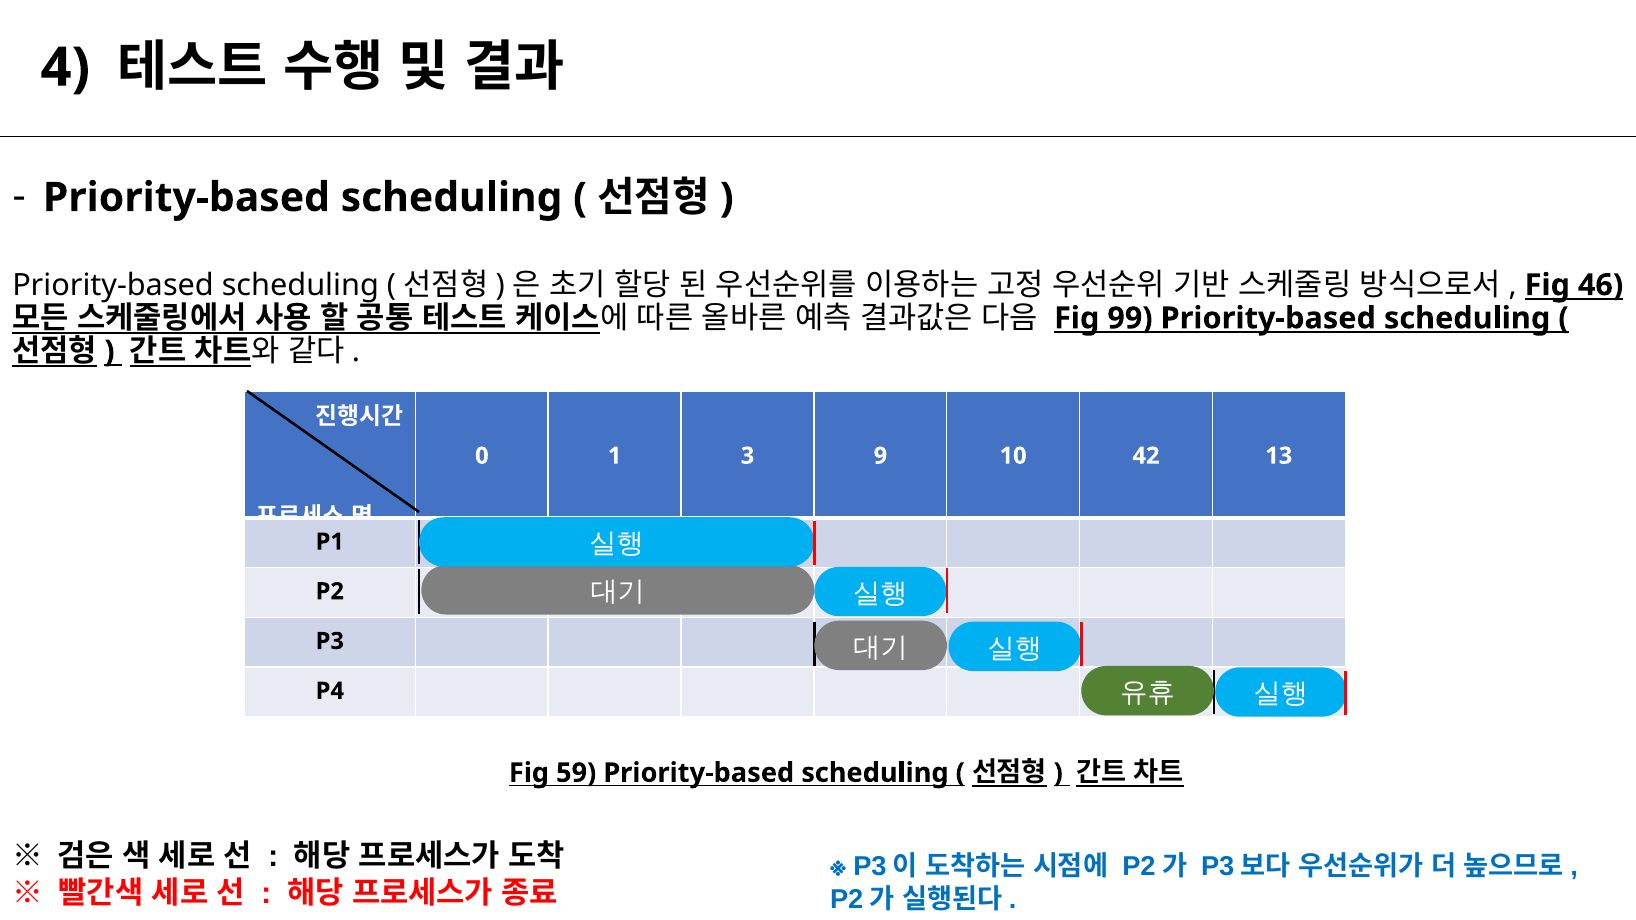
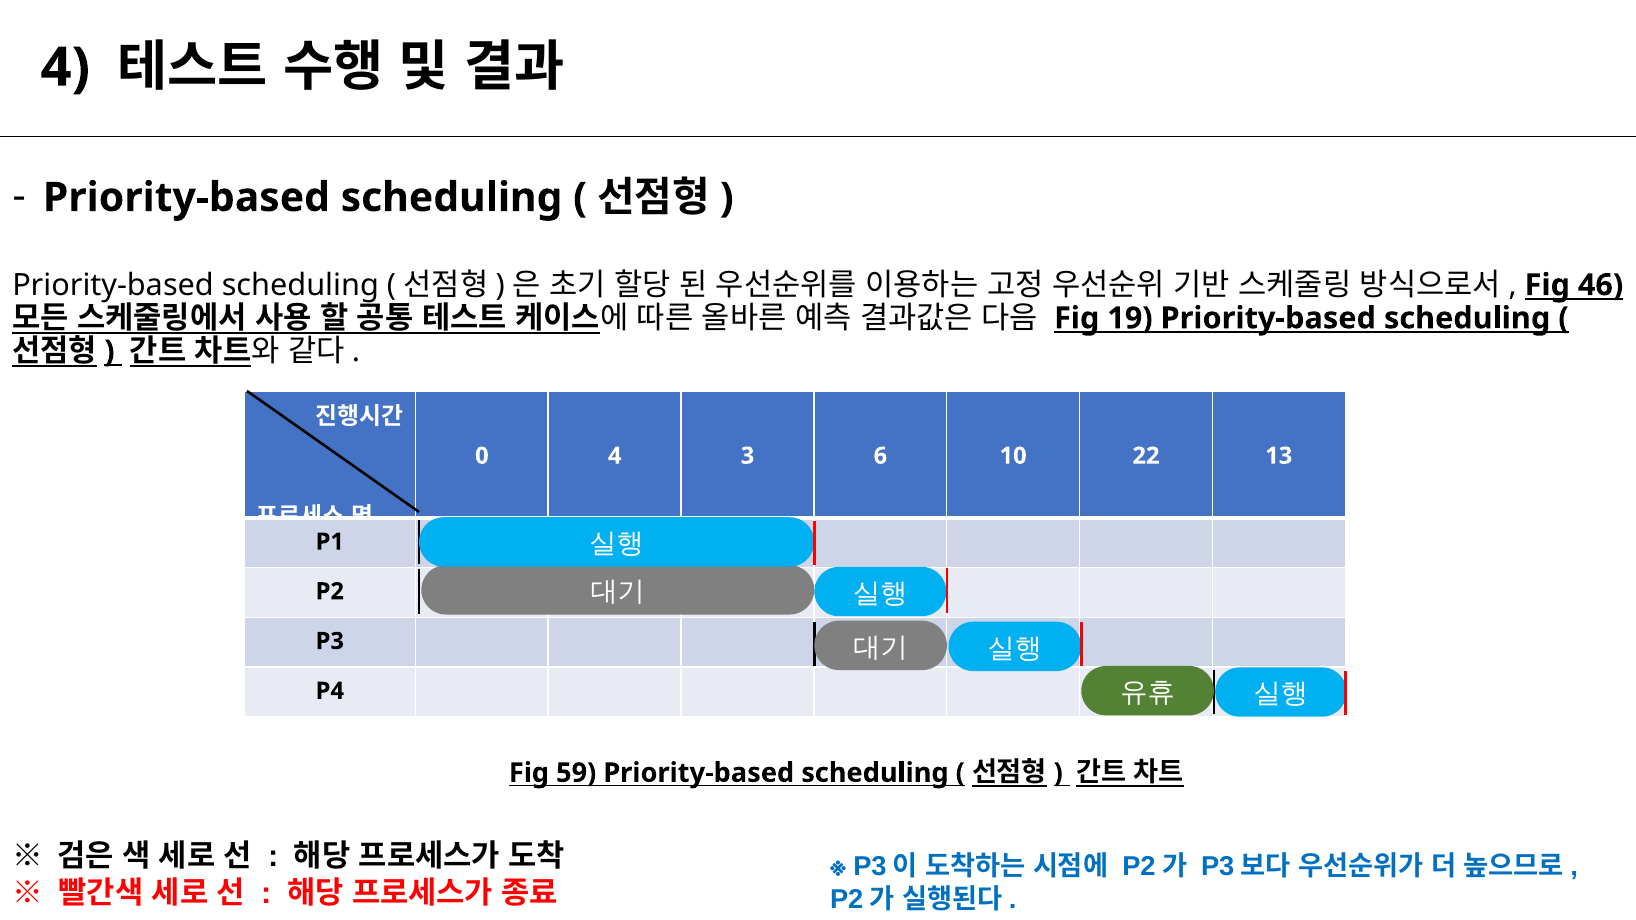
99: 99 -> 19 (1130, 318)
0 1: 1 -> 4 (615, 456)
9: 9 -> 6 (880, 456)
42: 42 -> 22 (1146, 456)
